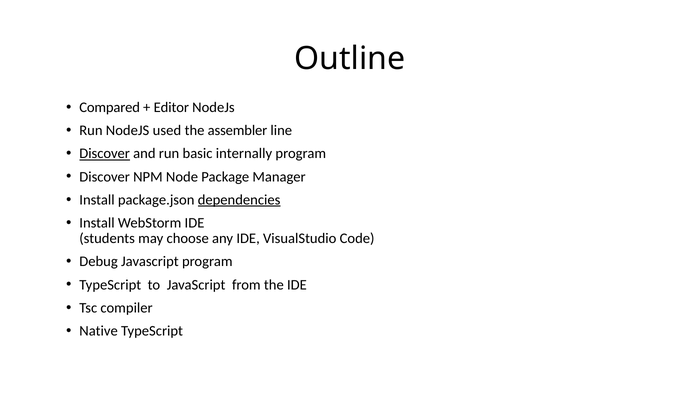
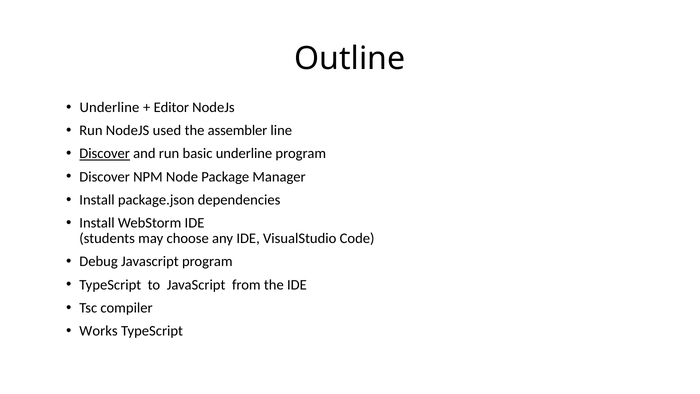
Compared: Compared -> Underline (109, 107)
basic internally: internally -> underline (244, 154)
dependencies underline: present -> none (239, 200)
Native: Native -> Works (99, 331)
